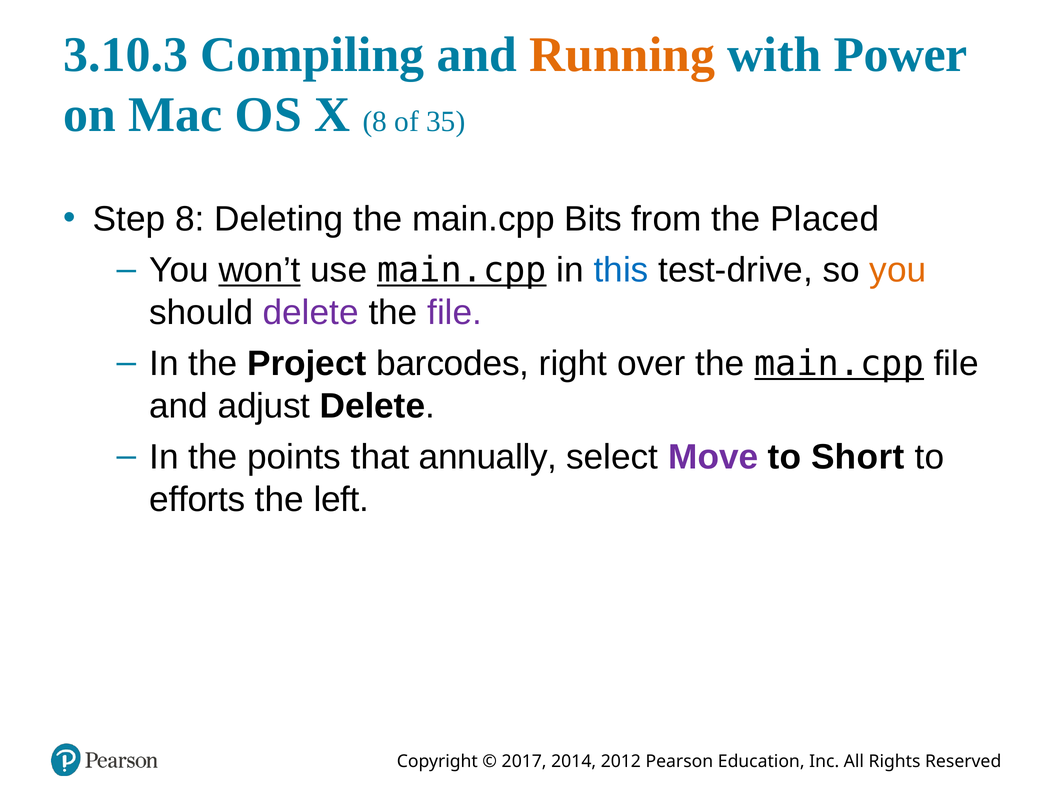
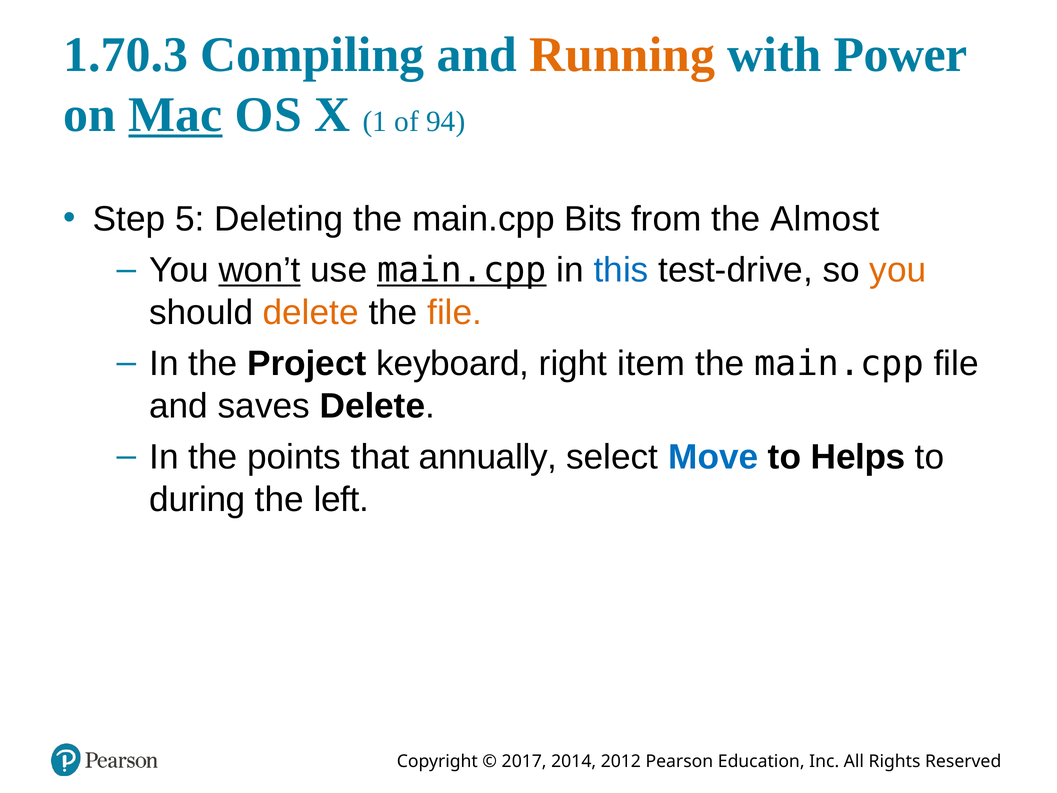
3.10.3: 3.10.3 -> 1.70.3 (126, 55)
Mac underline: none -> present (175, 115)
X 8: 8 -> 1 (375, 121)
35: 35 -> 94 (446, 121)
Step 8: 8 -> 5 (190, 219)
Placed: Placed -> Almost (825, 219)
delete colour: purple -> orange (311, 313)
file colour: purple -> orange (455, 313)
barcodes: barcodes -> keyboard (453, 364)
over: over -> item (651, 364)
main.cpp underline: present -> none (839, 364)
adjust: adjust -> saves (264, 406)
Move colour: purple -> blue (713, 457)
Short: Short -> Helps (858, 457)
efforts: efforts -> during (197, 499)
